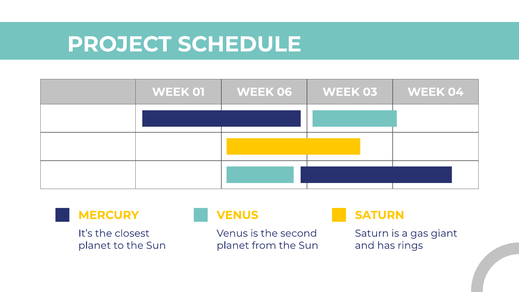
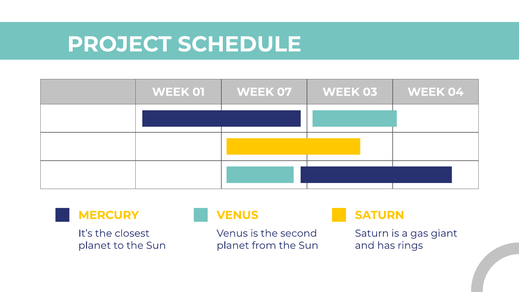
06: 06 -> 07 (284, 92)
